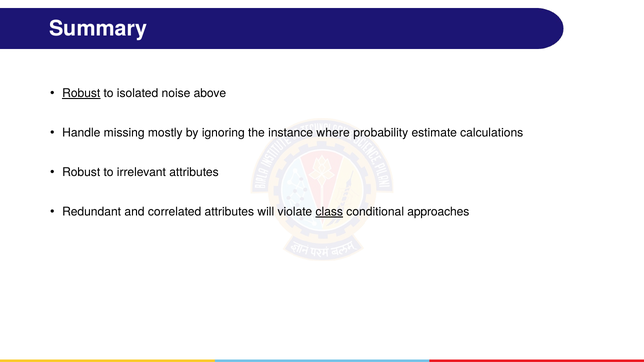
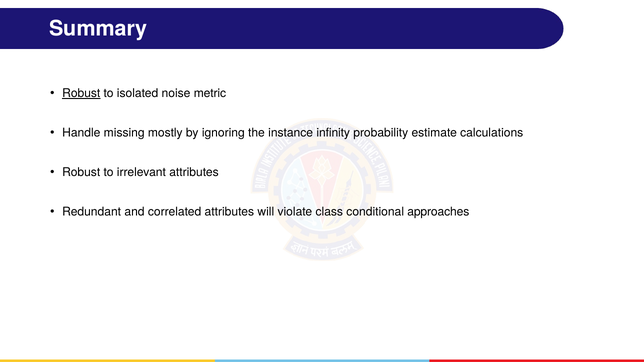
above: above -> metric (210, 93)
where: where -> infinity (333, 133)
class underline: present -> none (329, 212)
